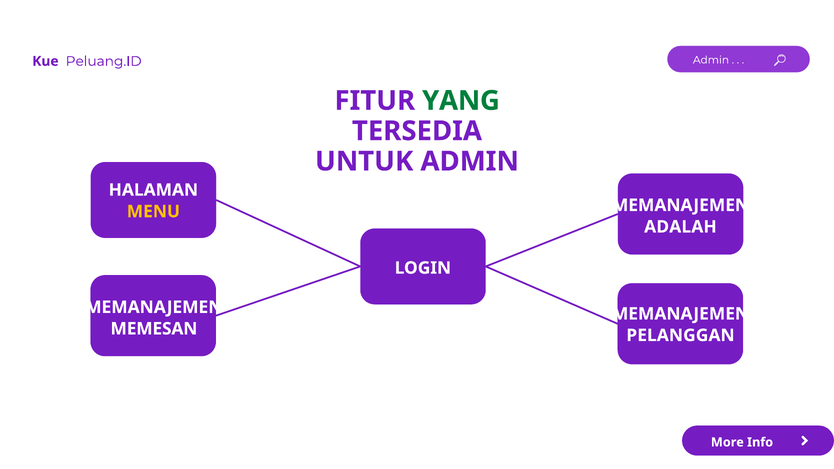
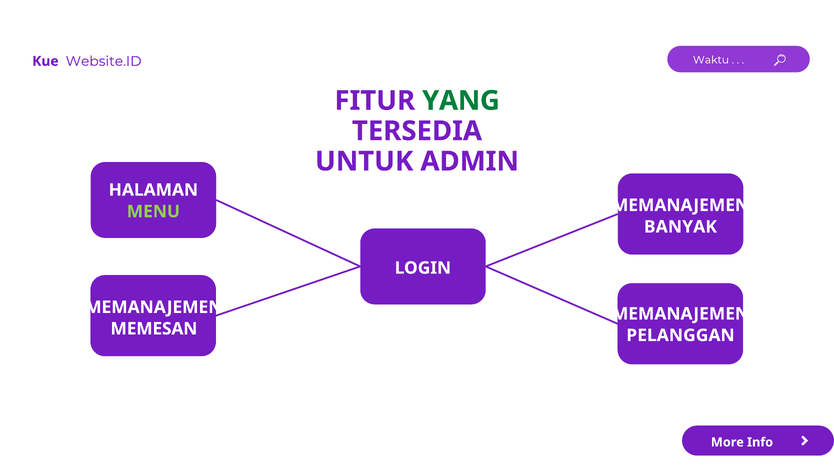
Admin: Admin -> Waktu (711, 60)
Peluang.ID: Peluang.ID -> Website.ID (104, 61)
MENU colour: yellow -> light green (153, 212)
ADALAH: ADALAH -> BANYAK (680, 227)
